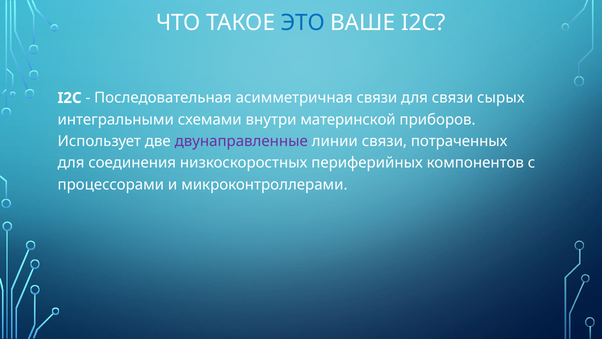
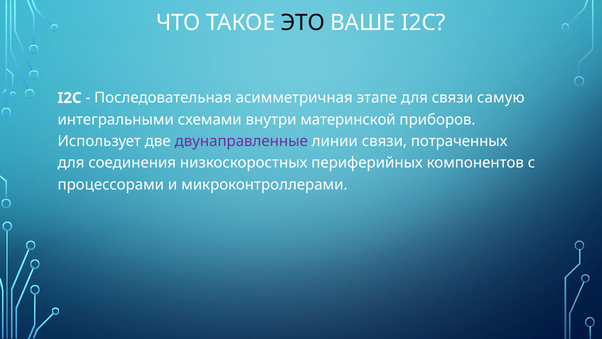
ЭТО colour: blue -> black (303, 23)
асимметричная связи: связи -> этапе (377, 98)
сырых: сырых -> самую (501, 98)
